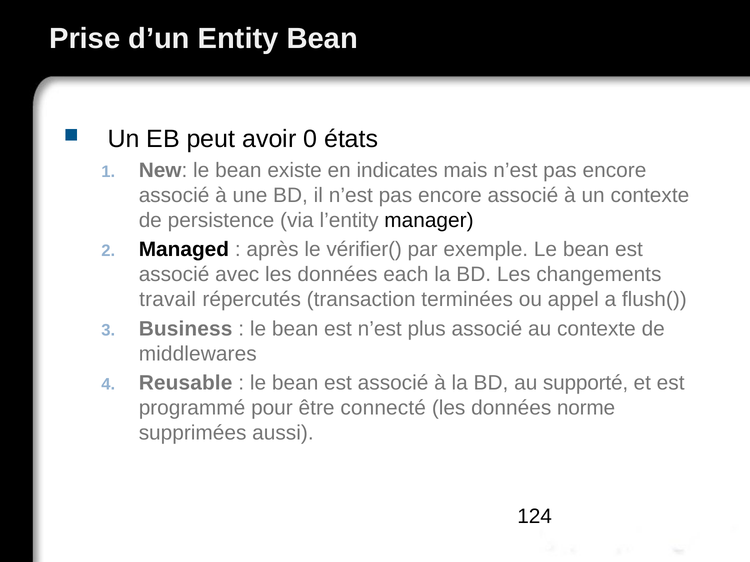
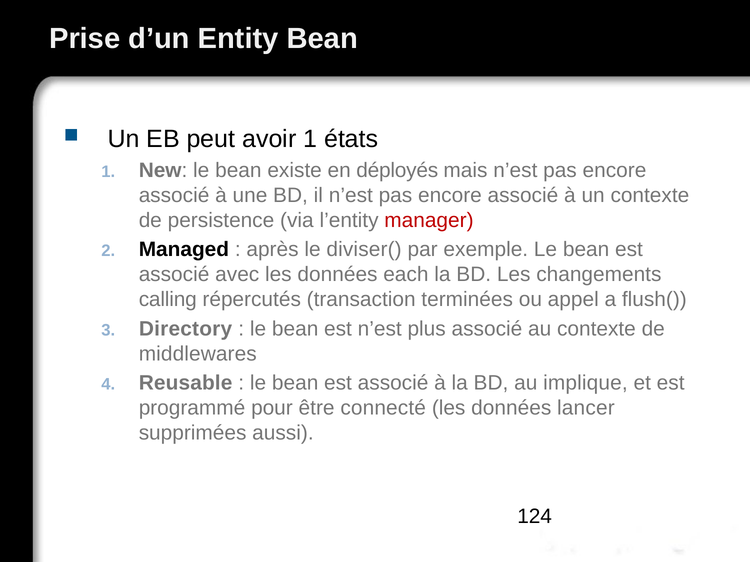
avoir 0: 0 -> 1 (310, 139)
indicates: indicates -> déployés (397, 171)
manager colour: black -> red (429, 221)
vérifier(: vérifier( -> diviser( (364, 250)
travail: travail -> calling (168, 300)
Business: Business -> Directory (186, 329)
supporté: supporté -> implique (585, 383)
norme: norme -> lancer (586, 408)
